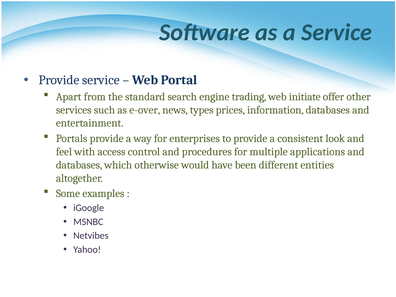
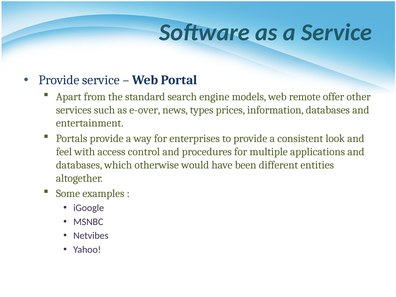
trading: trading -> models (249, 97)
initiate: initiate -> remote (305, 97)
